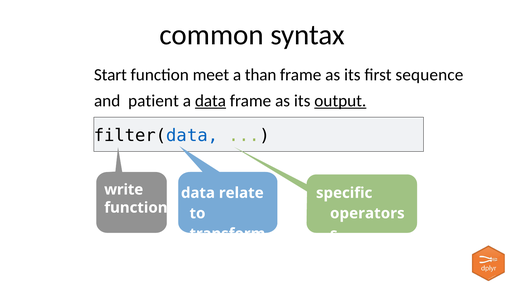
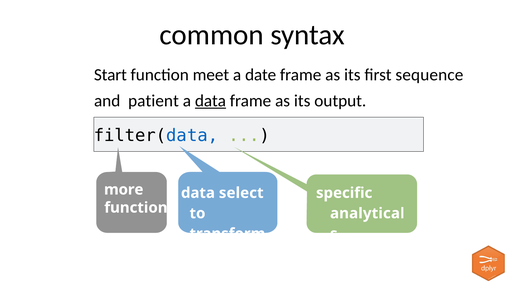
than: than -> date (261, 75)
output underline: present -> none (340, 101)
write: write -> more (124, 190)
relate: relate -> select (241, 193)
operators: operators -> analytical (367, 214)
